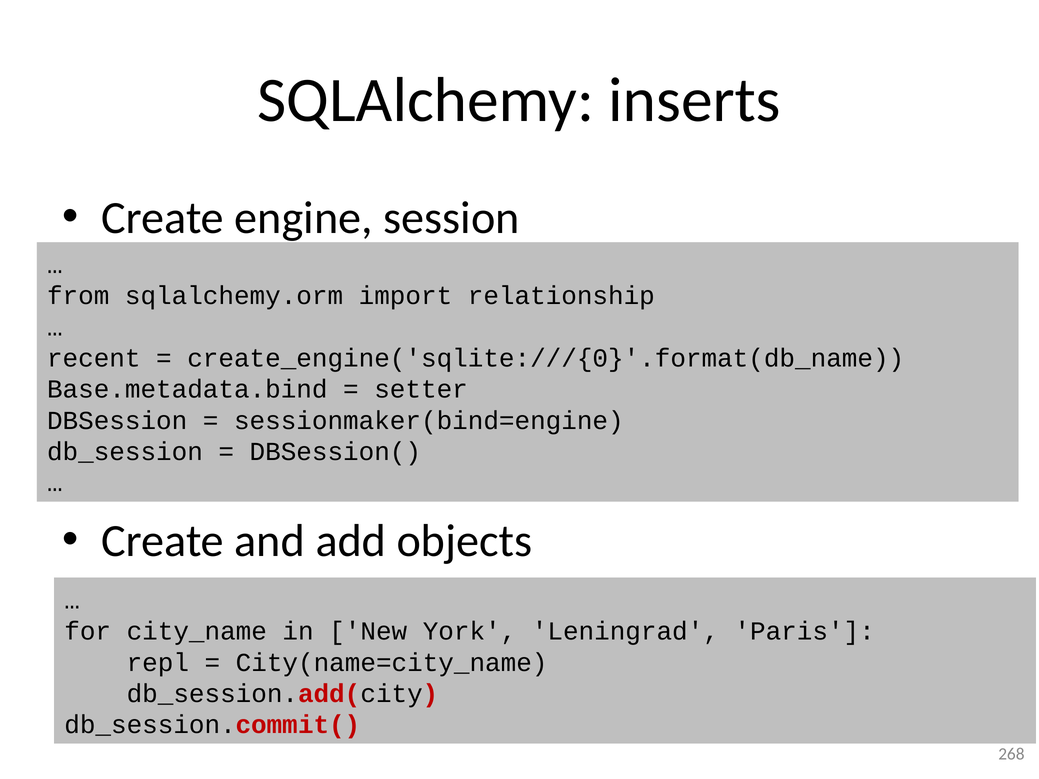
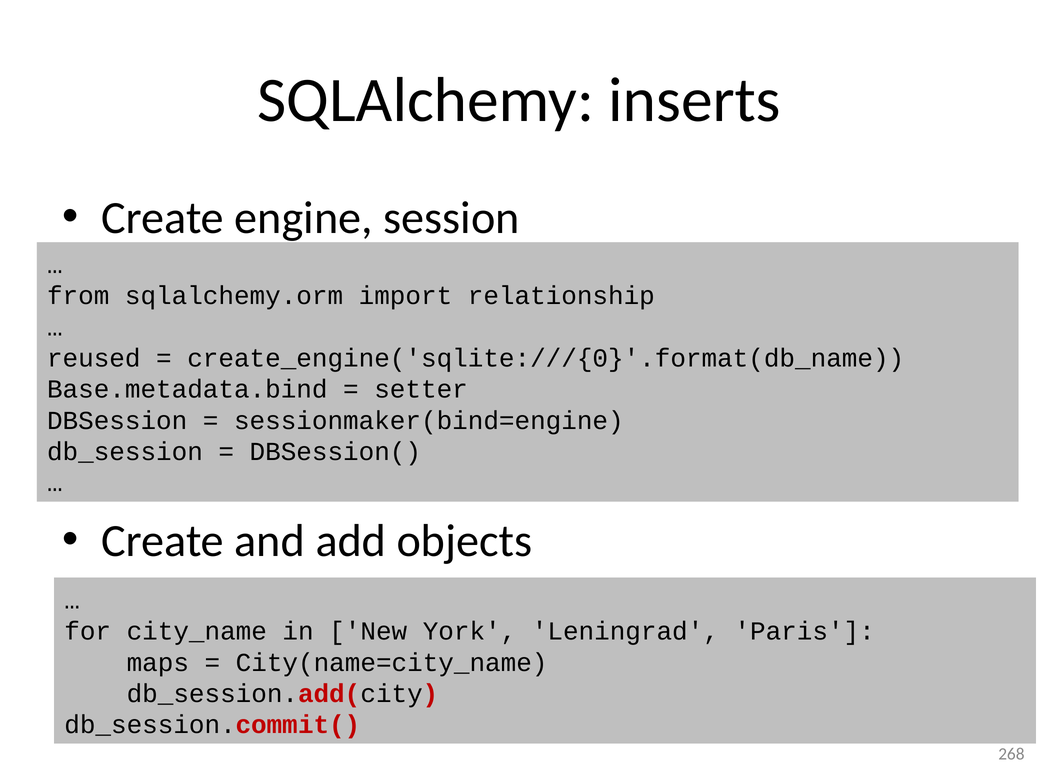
recent: recent -> reused (94, 358)
repl: repl -> maps (158, 663)
